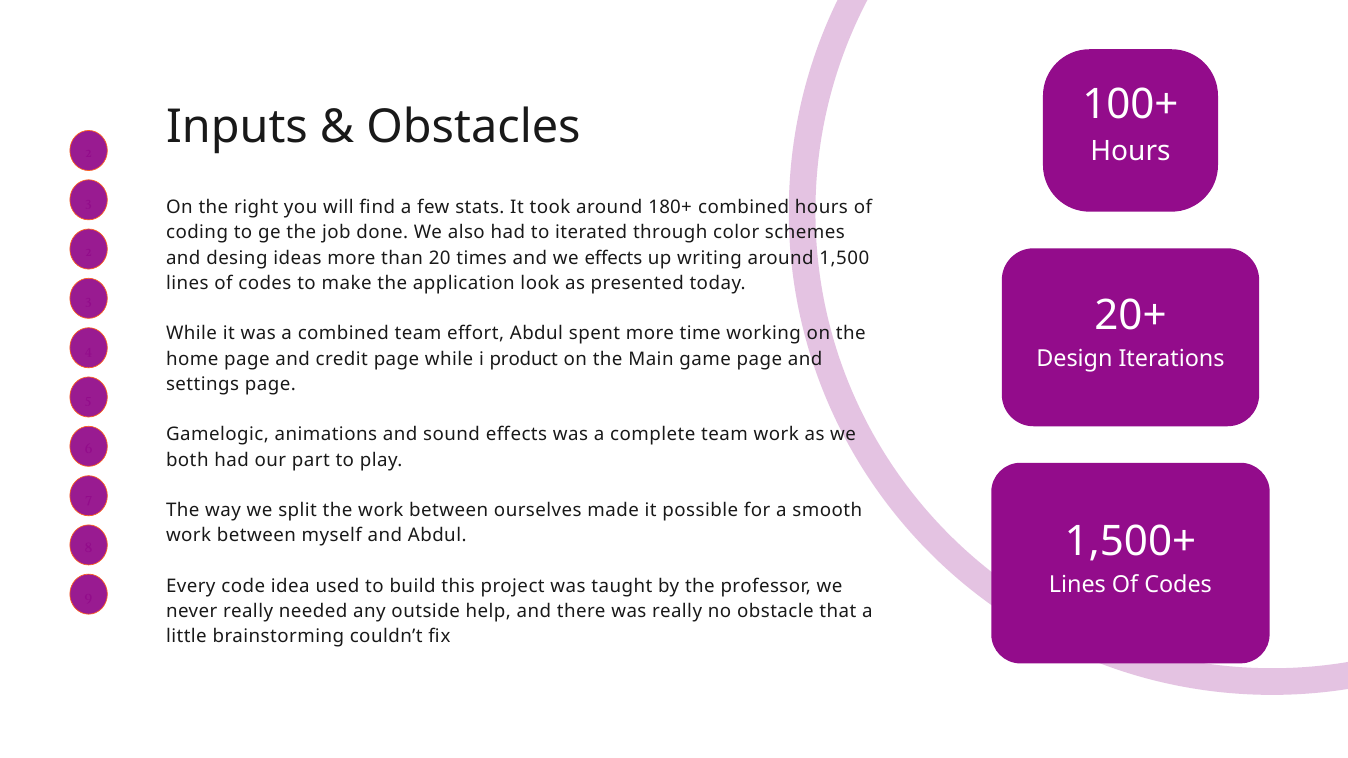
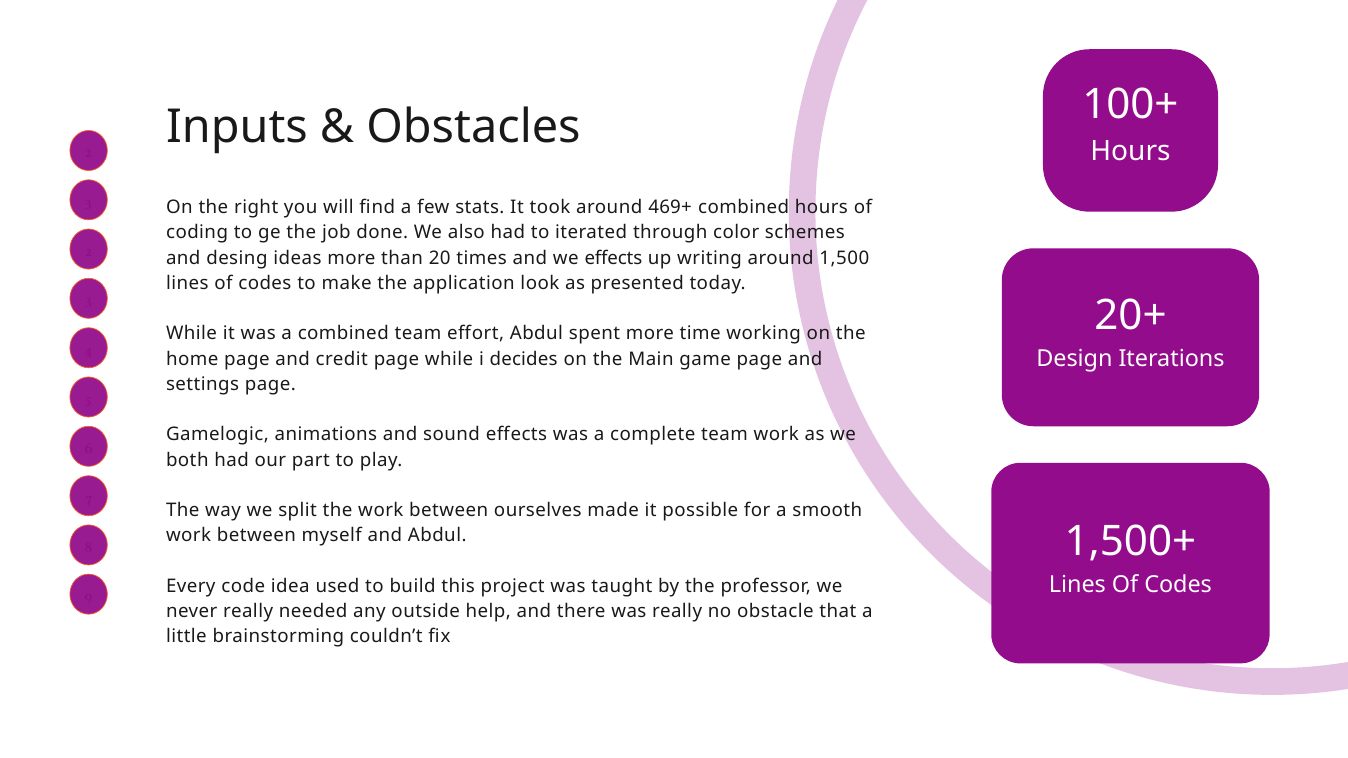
180+: 180+ -> 469+ (670, 208)
product: product -> decides (524, 359)
